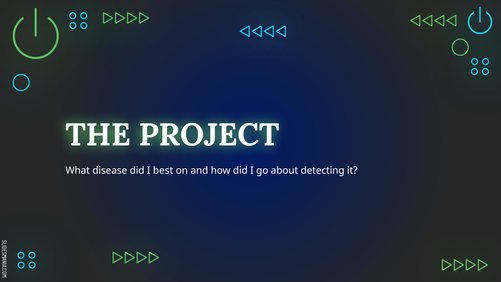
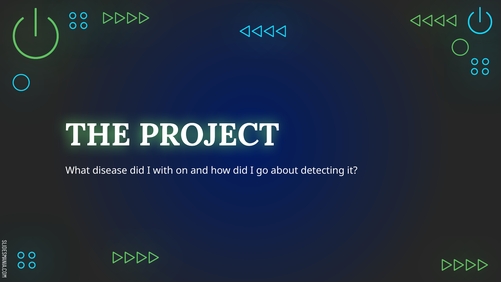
best: best -> with (163, 171)
